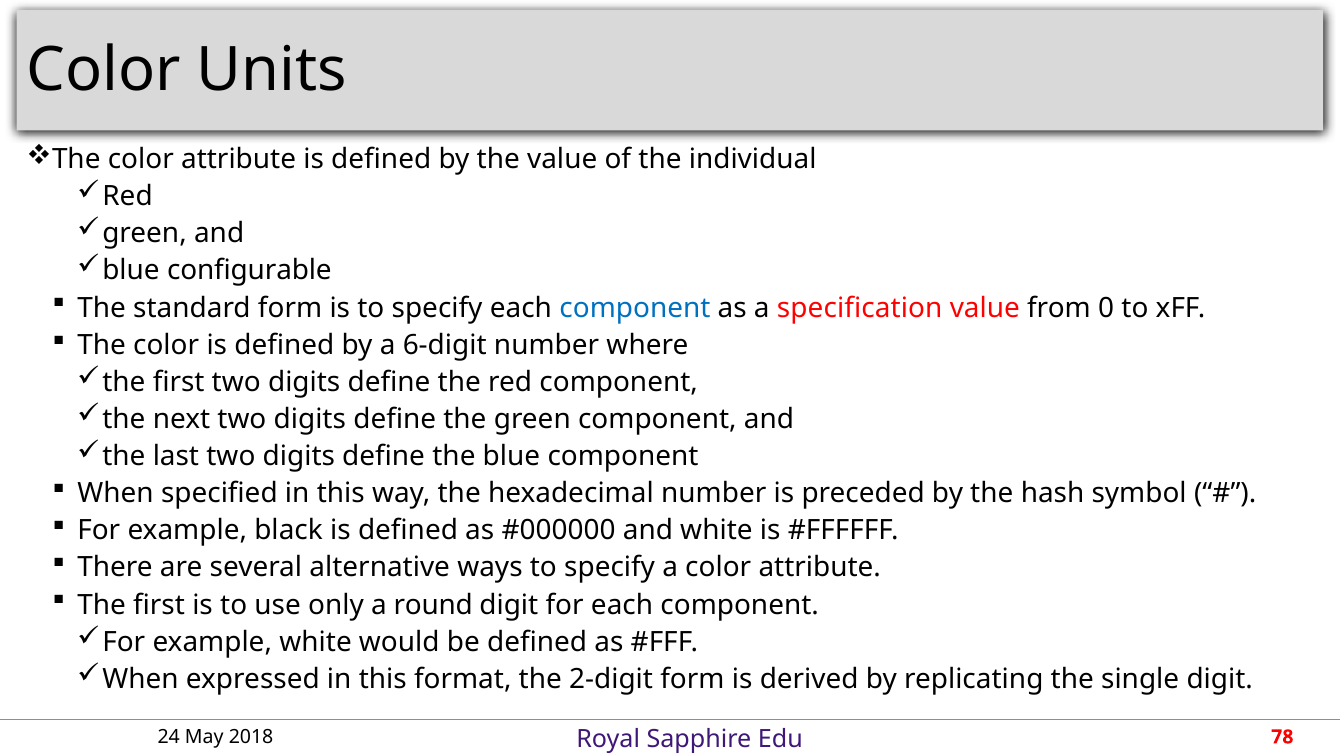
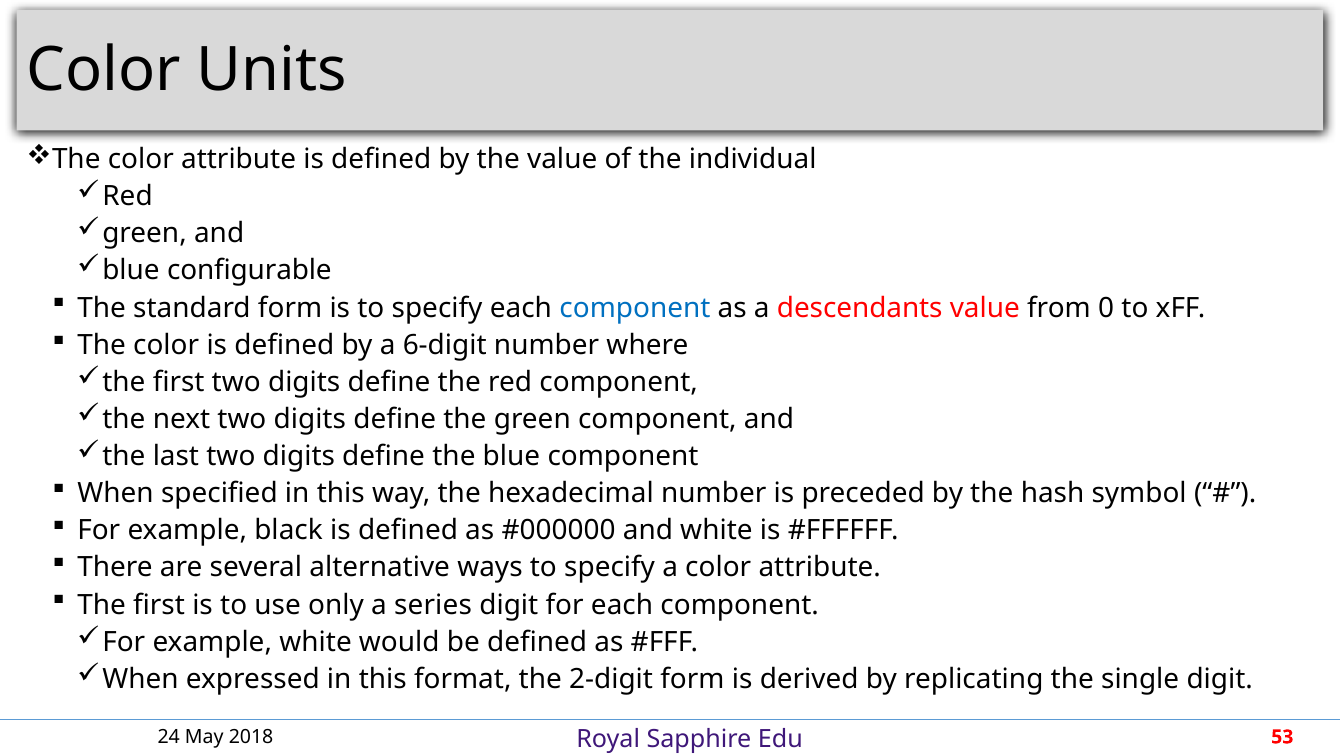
specification: specification -> descendants (860, 308)
round: round -> series (433, 605)
78: 78 -> 53 (1282, 737)
